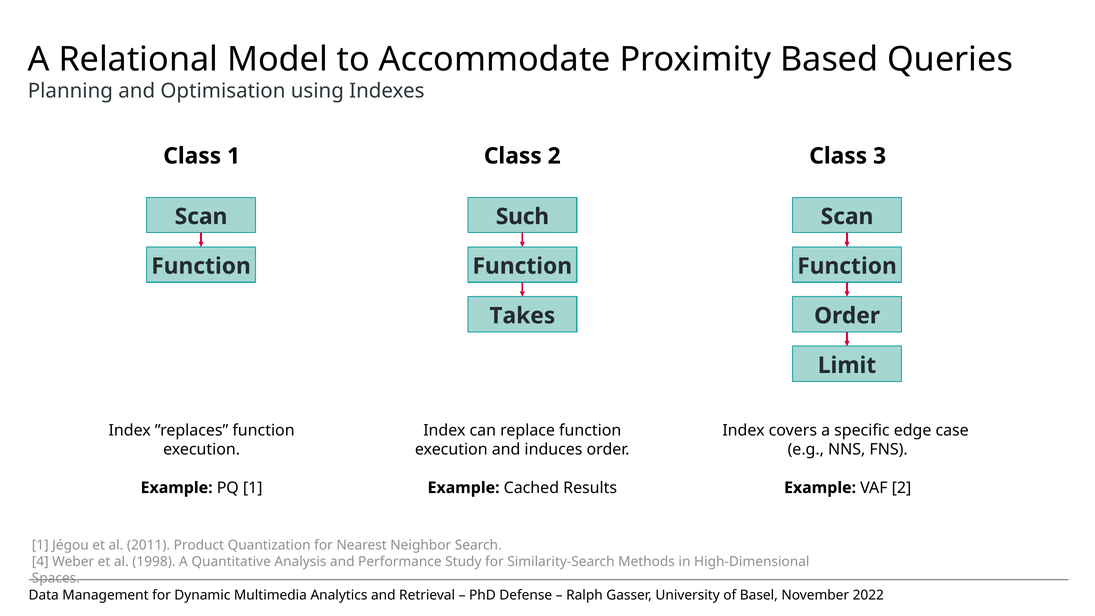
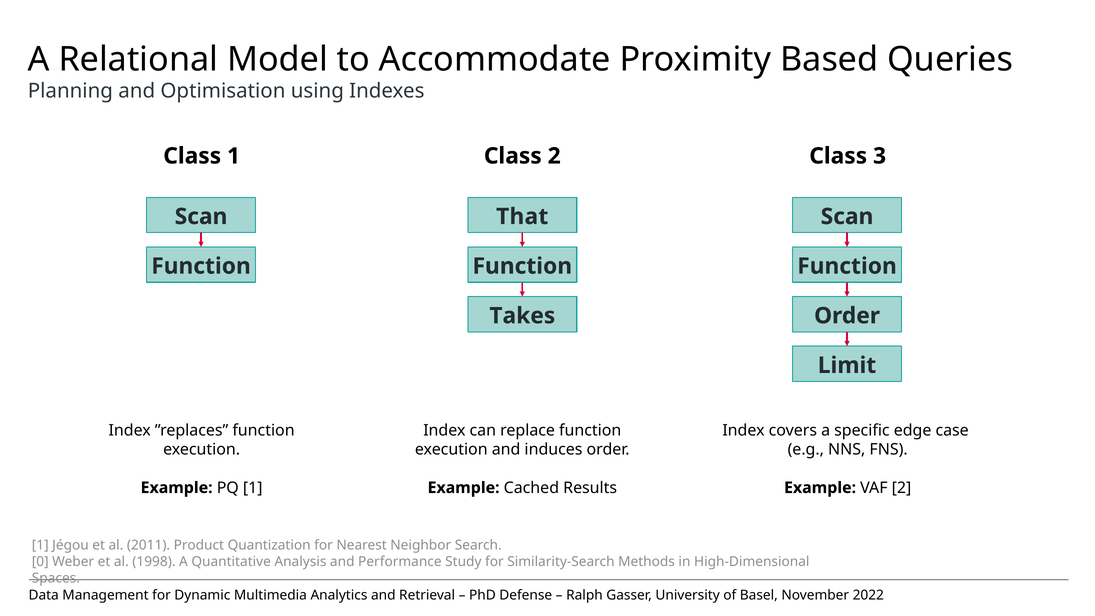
Such: Such -> That (522, 217)
4: 4 -> 0 (40, 562)
